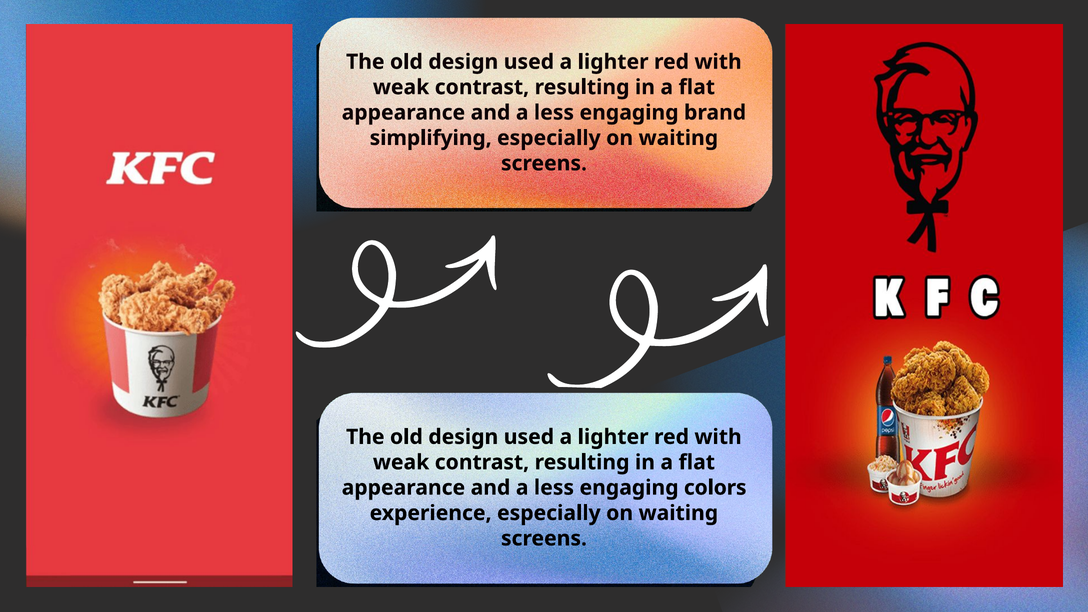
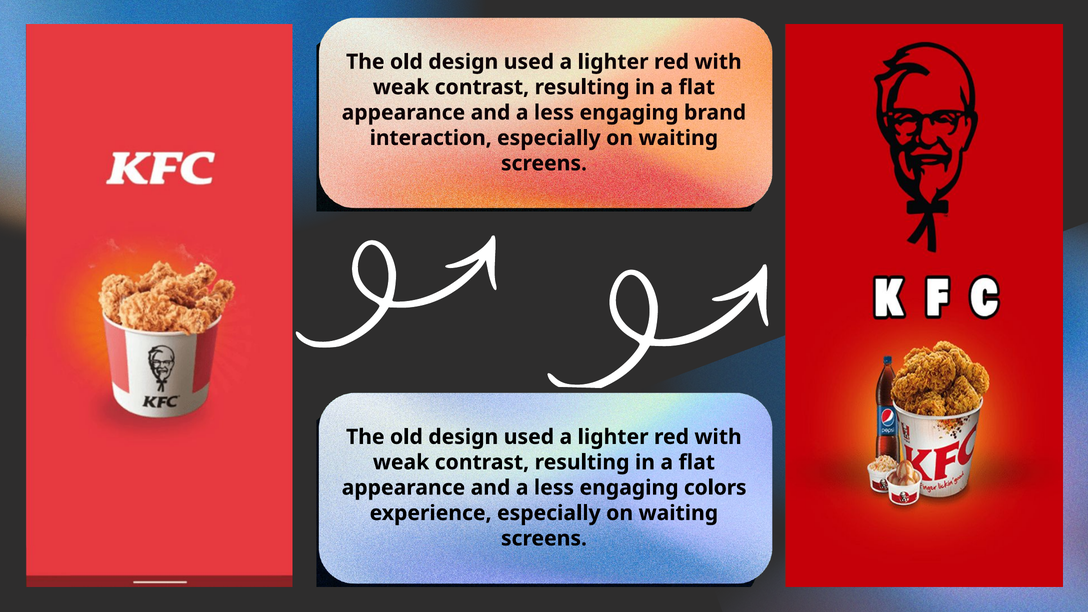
simplifying: simplifying -> interaction (431, 138)
